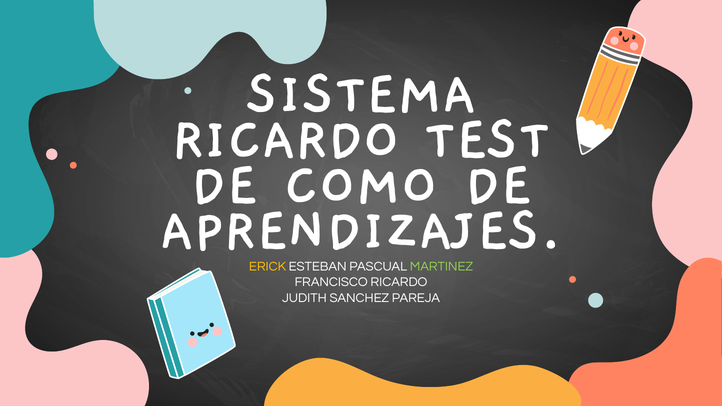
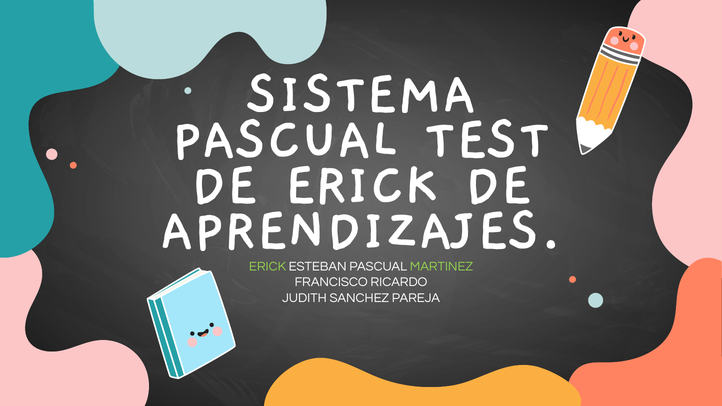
RICARDO: RICARDO -> PASCUAL (285, 136)
DE COMO: COMO -> ERICK (361, 181)
ERICK colour: yellow -> light green (267, 267)
